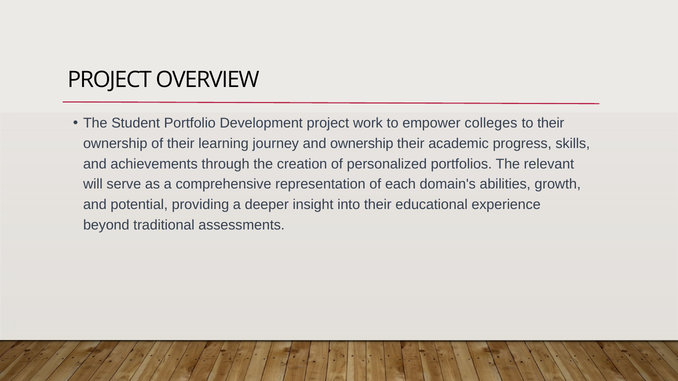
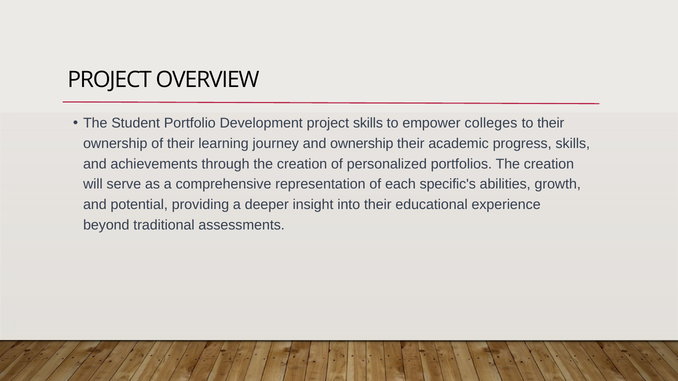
project work: work -> skills (368, 123)
portfolios The relevant: relevant -> creation (549, 164)
domain's: domain's -> specific's (448, 184)
